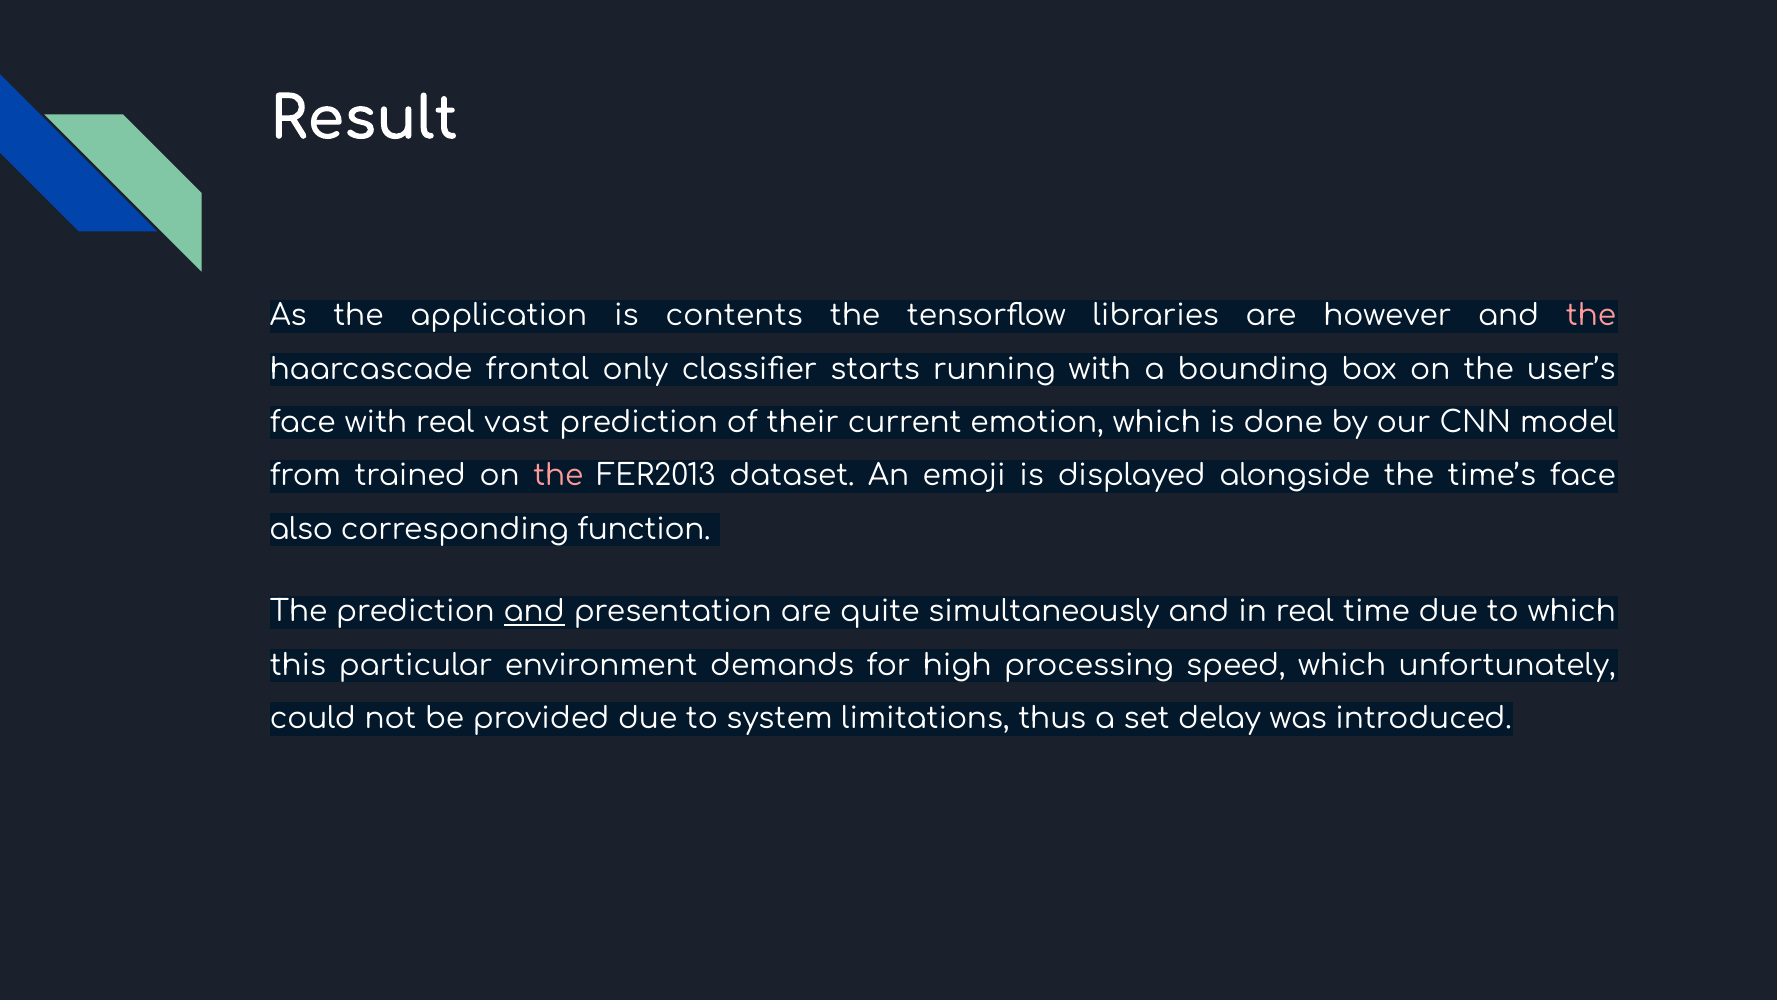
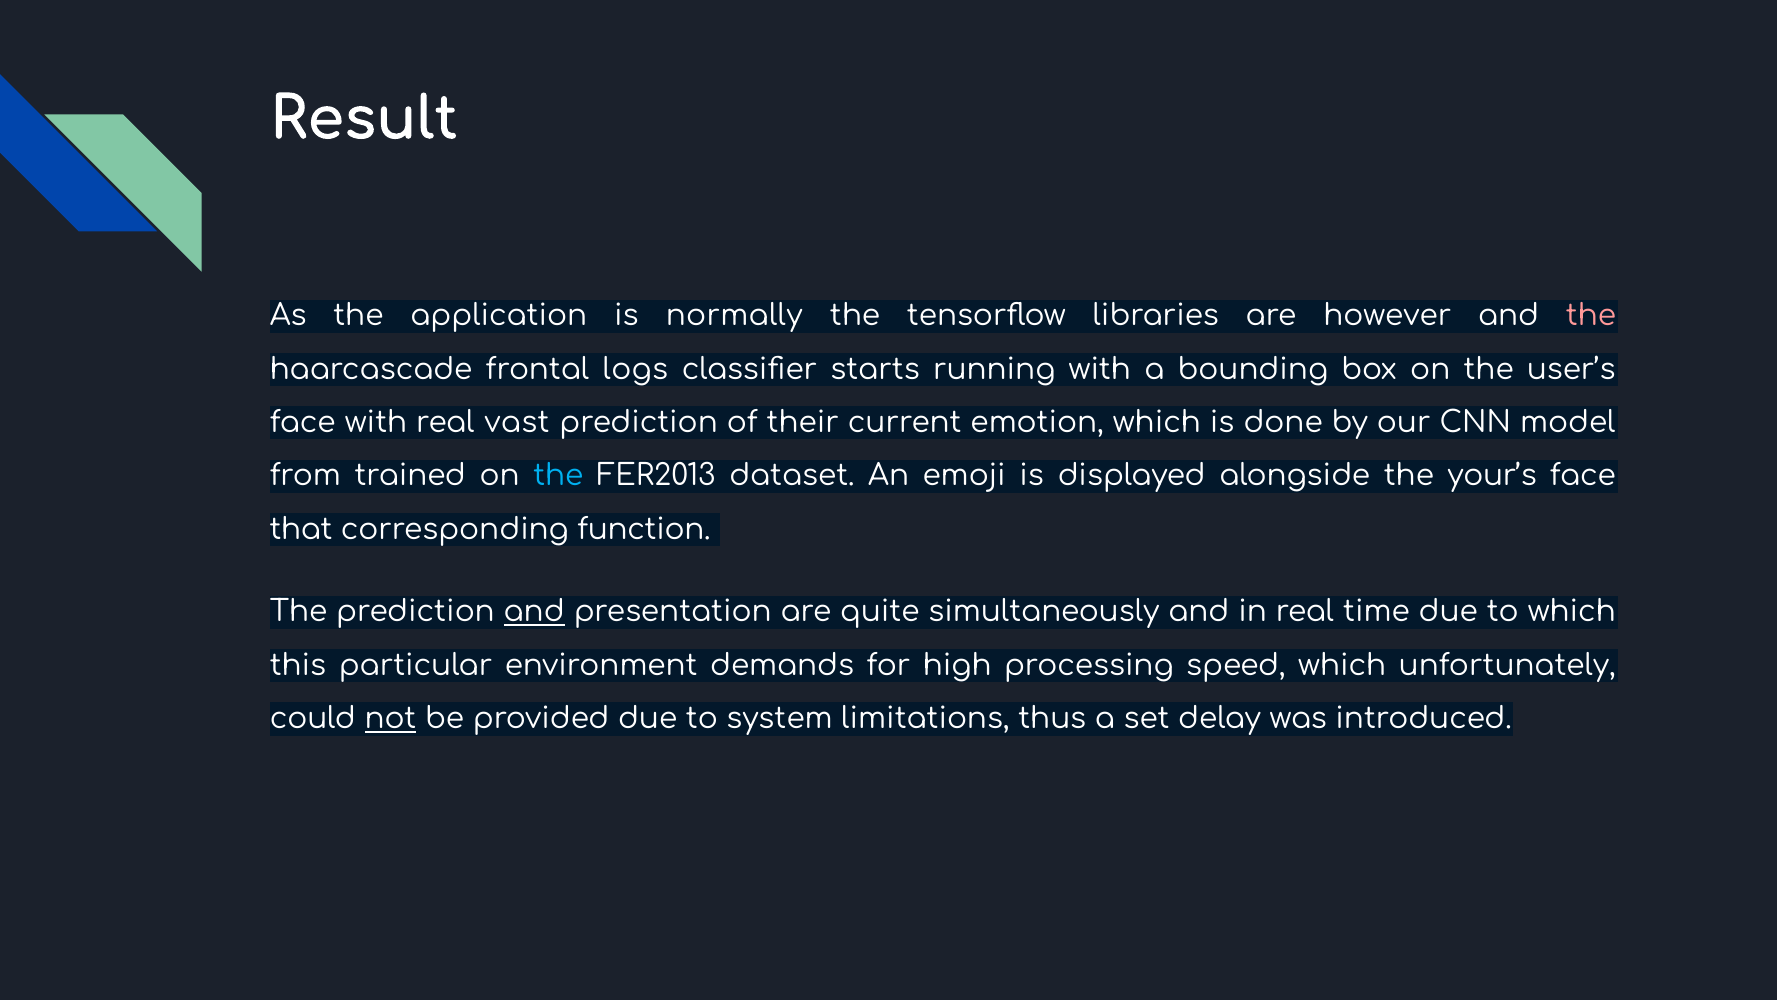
contents: contents -> normally (734, 316)
only: only -> logs (635, 369)
the colour: pink -> light blue (558, 476)
time’s: time’s -> your’s (1492, 476)
also: also -> that (301, 529)
not underline: none -> present (390, 719)
